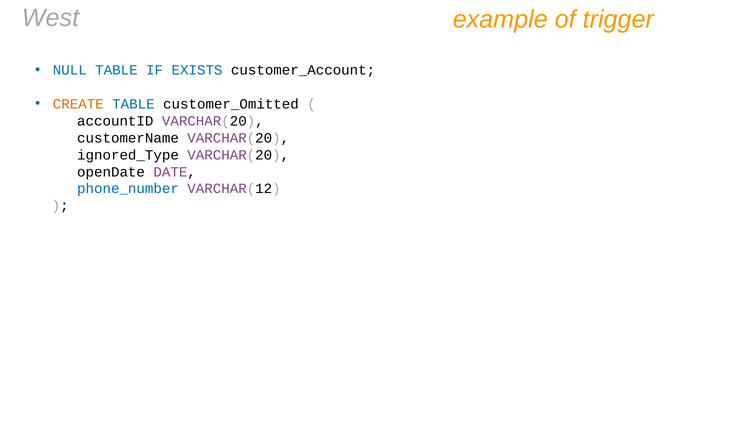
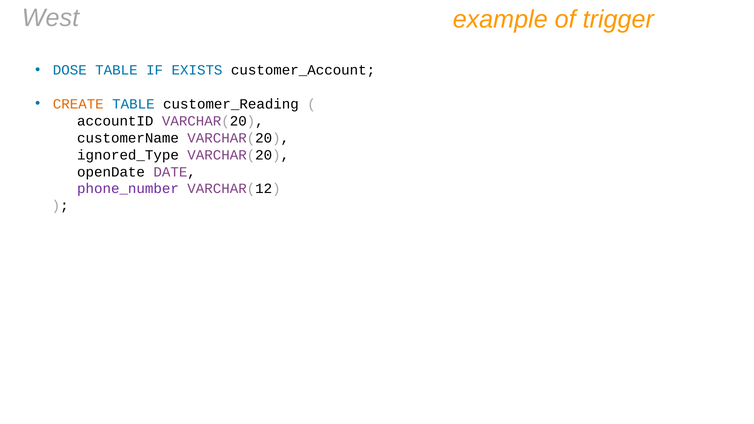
NULL: NULL -> DOSE (70, 70)
customer_Omitted: customer_Omitted -> customer_Reading (231, 104)
phone_number colour: blue -> purple (128, 189)
